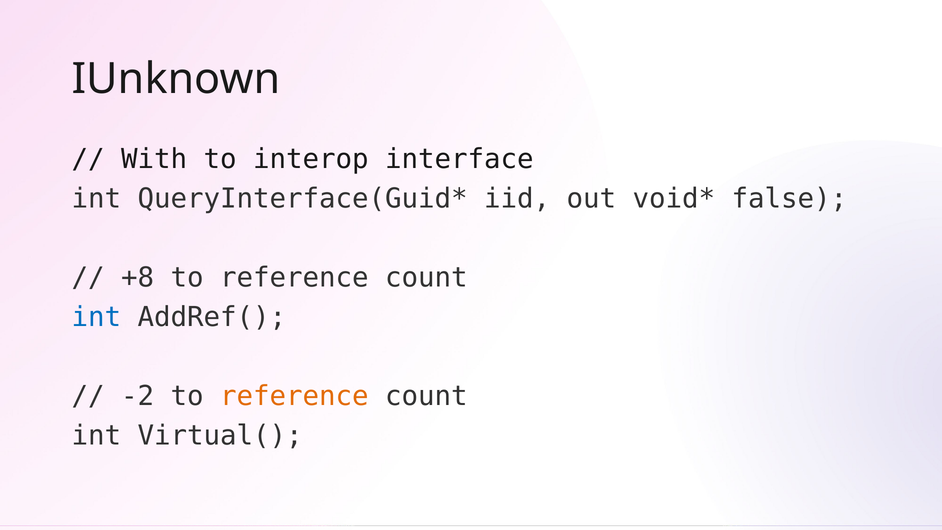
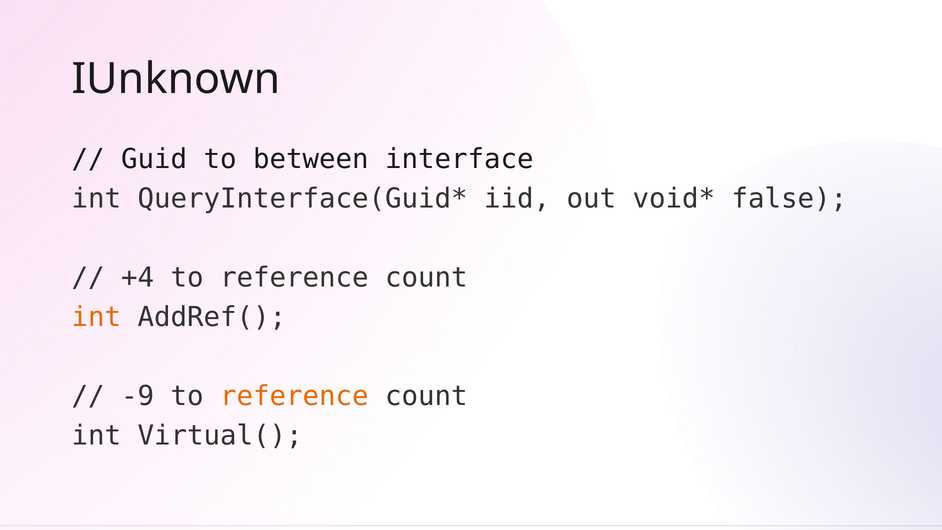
With: With -> Guid (154, 159)
interop: interop -> between (311, 159)
+8: +8 -> +4 (138, 278)
int colour: blue -> orange (97, 317)
-2: -2 -> -9 (138, 396)
